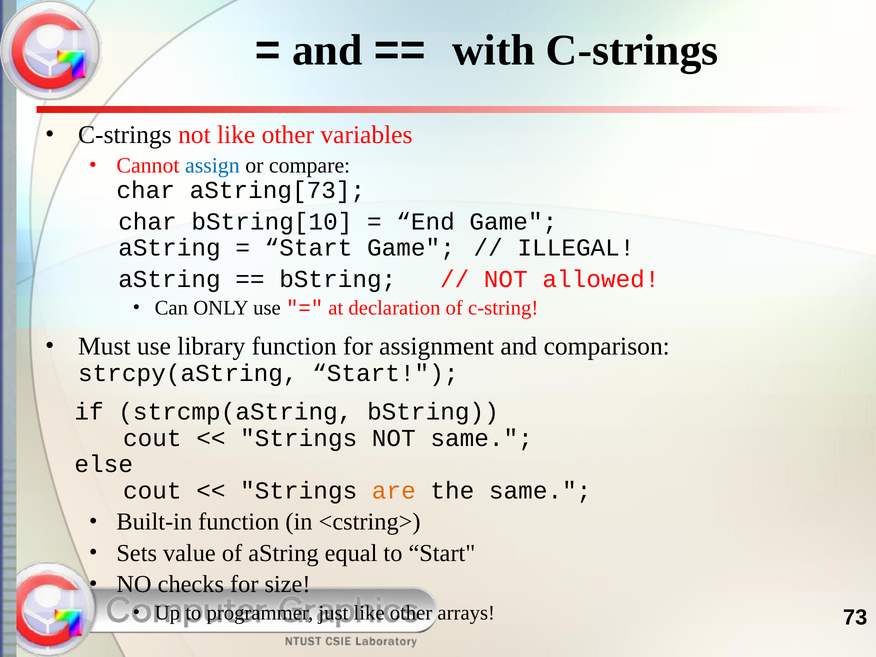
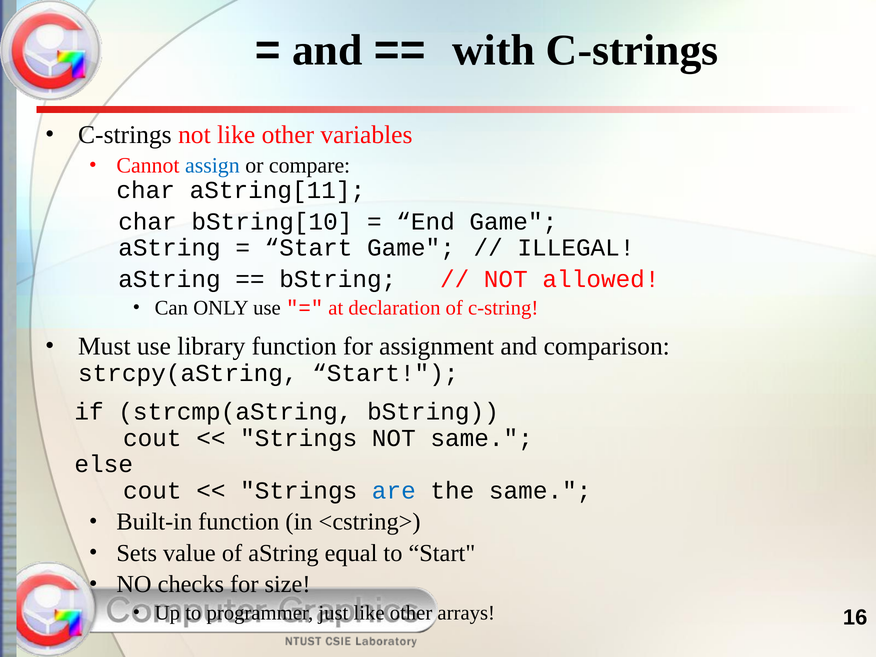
aString[73: aString[73 -> aString[11 (277, 190)
are colour: orange -> blue (394, 491)
73: 73 -> 16 (855, 618)
